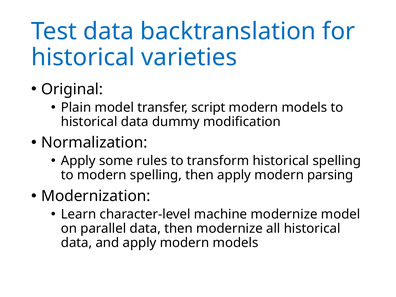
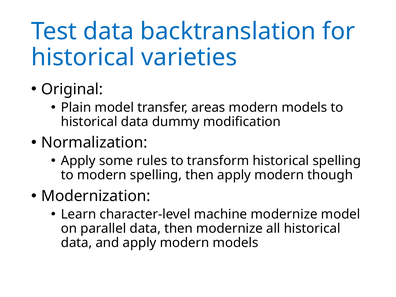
script: script -> areas (208, 107)
parsing: parsing -> though (330, 175)
